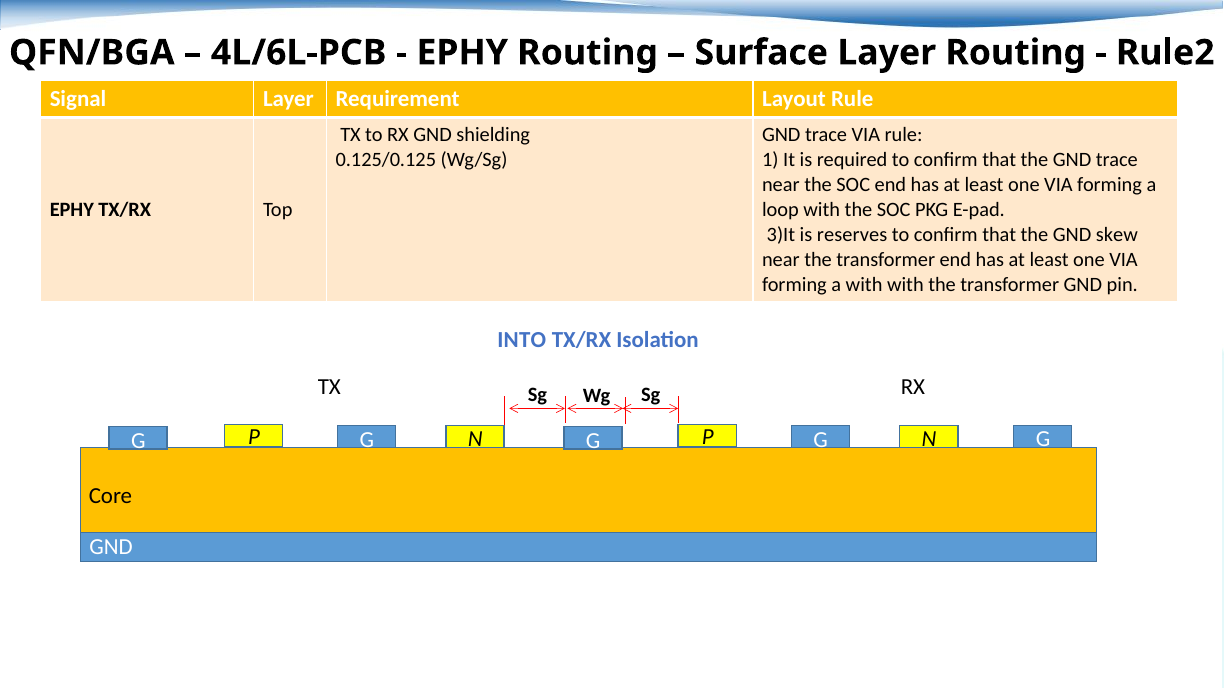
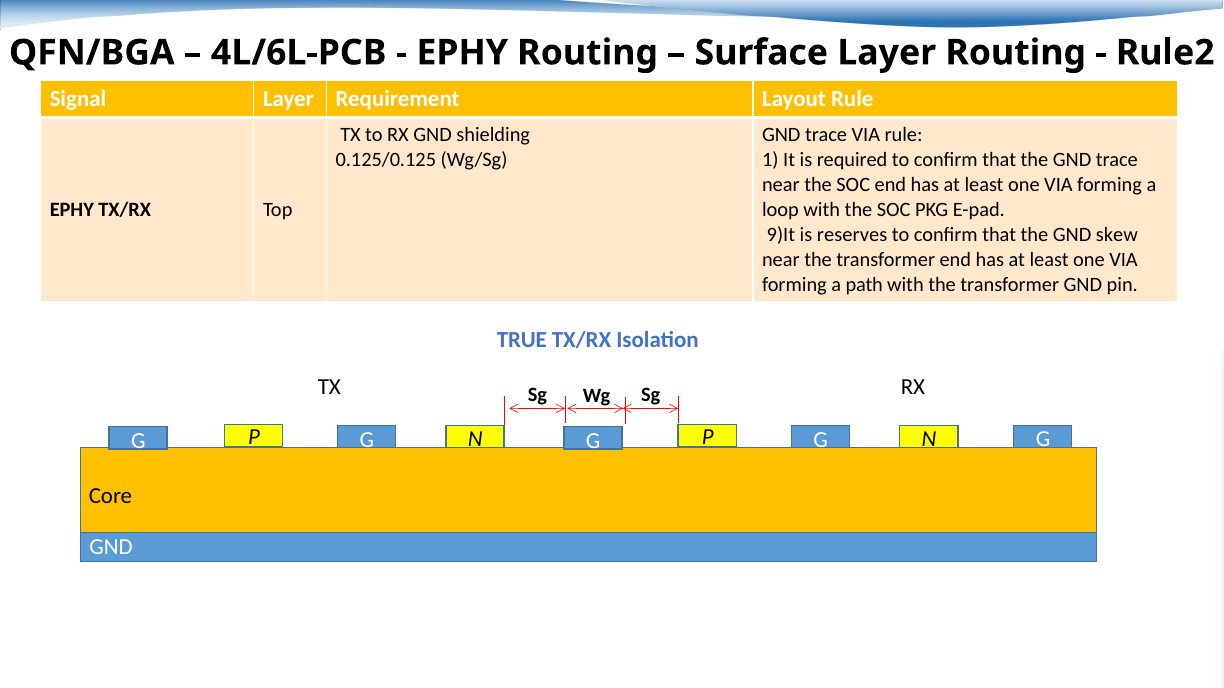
3)It: 3)It -> 9)It (781, 235)
a with: with -> path (864, 285)
INTO: INTO -> TRUE (522, 340)
